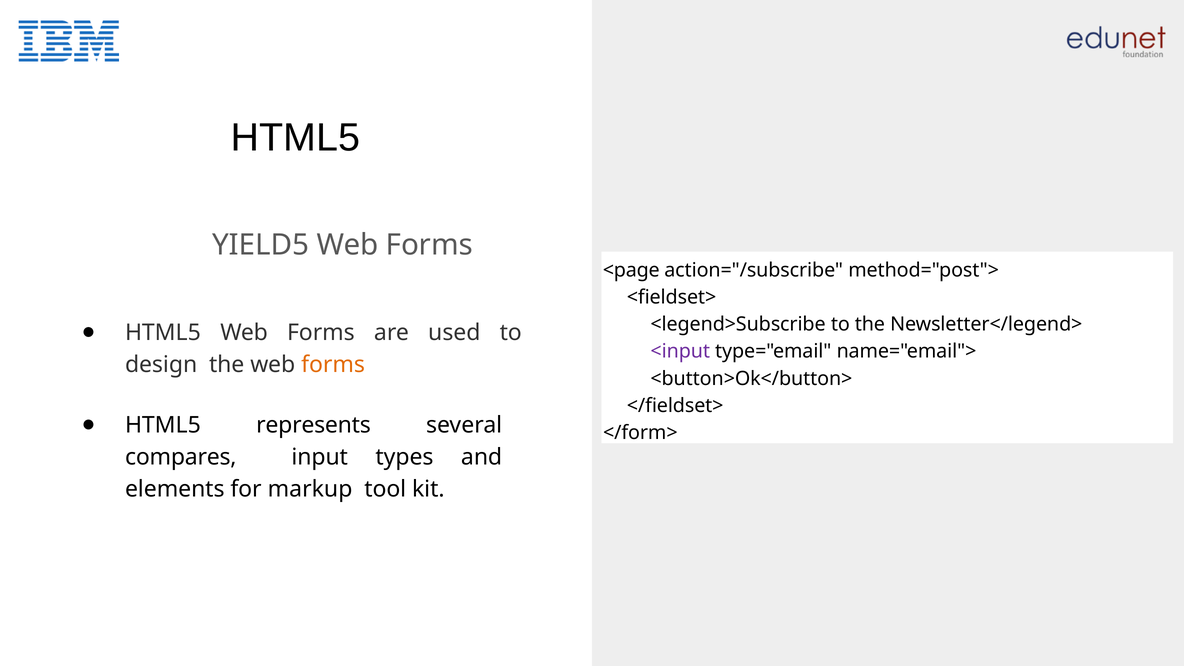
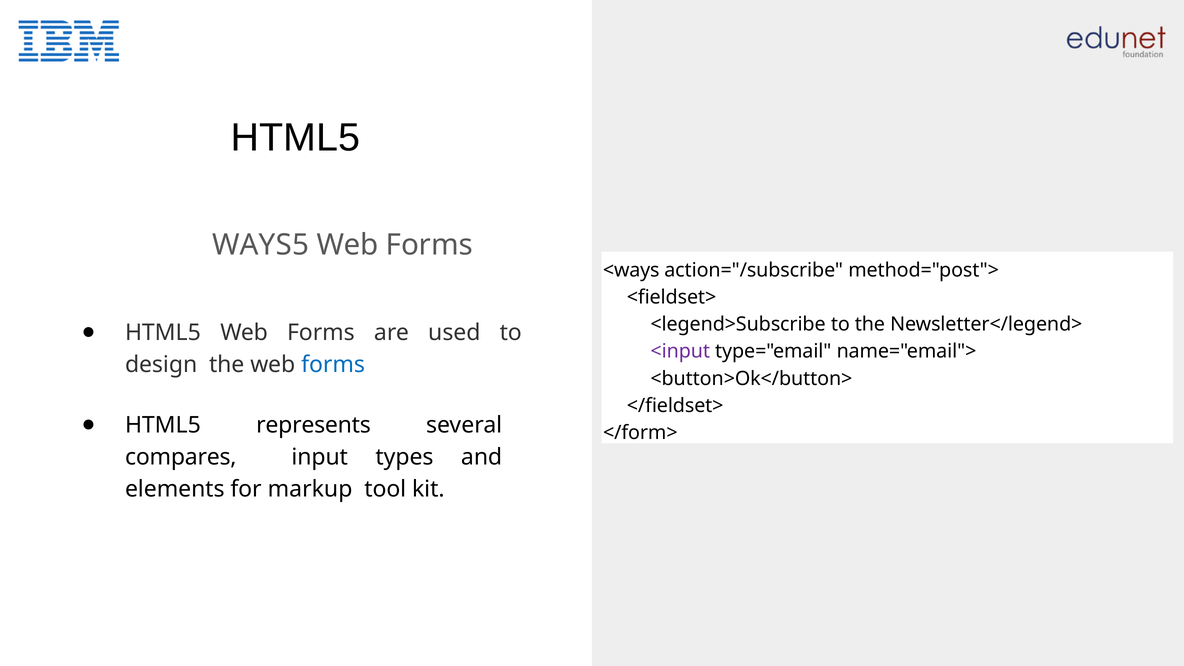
YIELD5: YIELD5 -> WAYS5 (261, 245)
<page: <page -> <ways (631, 270)
forms colour: orange -> blue (333, 364)
